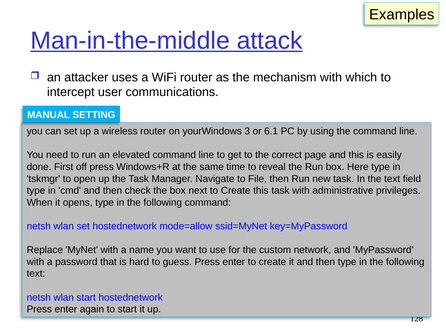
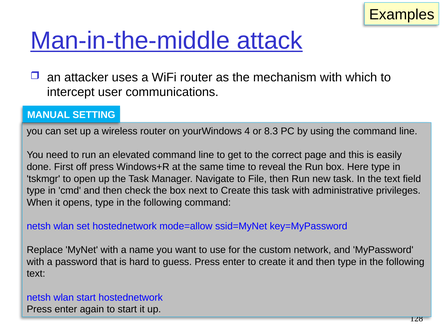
3: 3 -> 4 (247, 131)
6.1: 6.1 -> 8.3 (271, 131)
